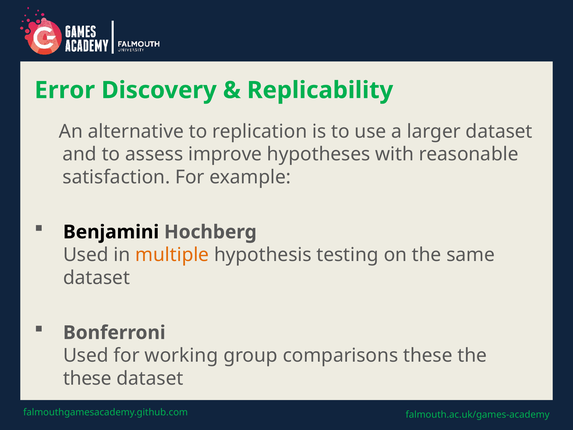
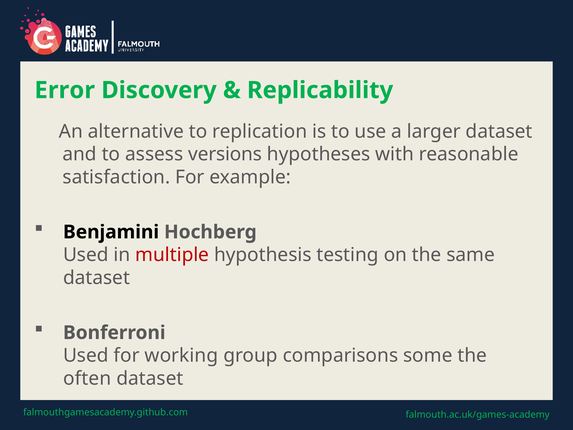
improve: improve -> versions (225, 154)
multiple colour: orange -> red (172, 255)
comparisons these: these -> some (428, 355)
these: these -> often (87, 378)
